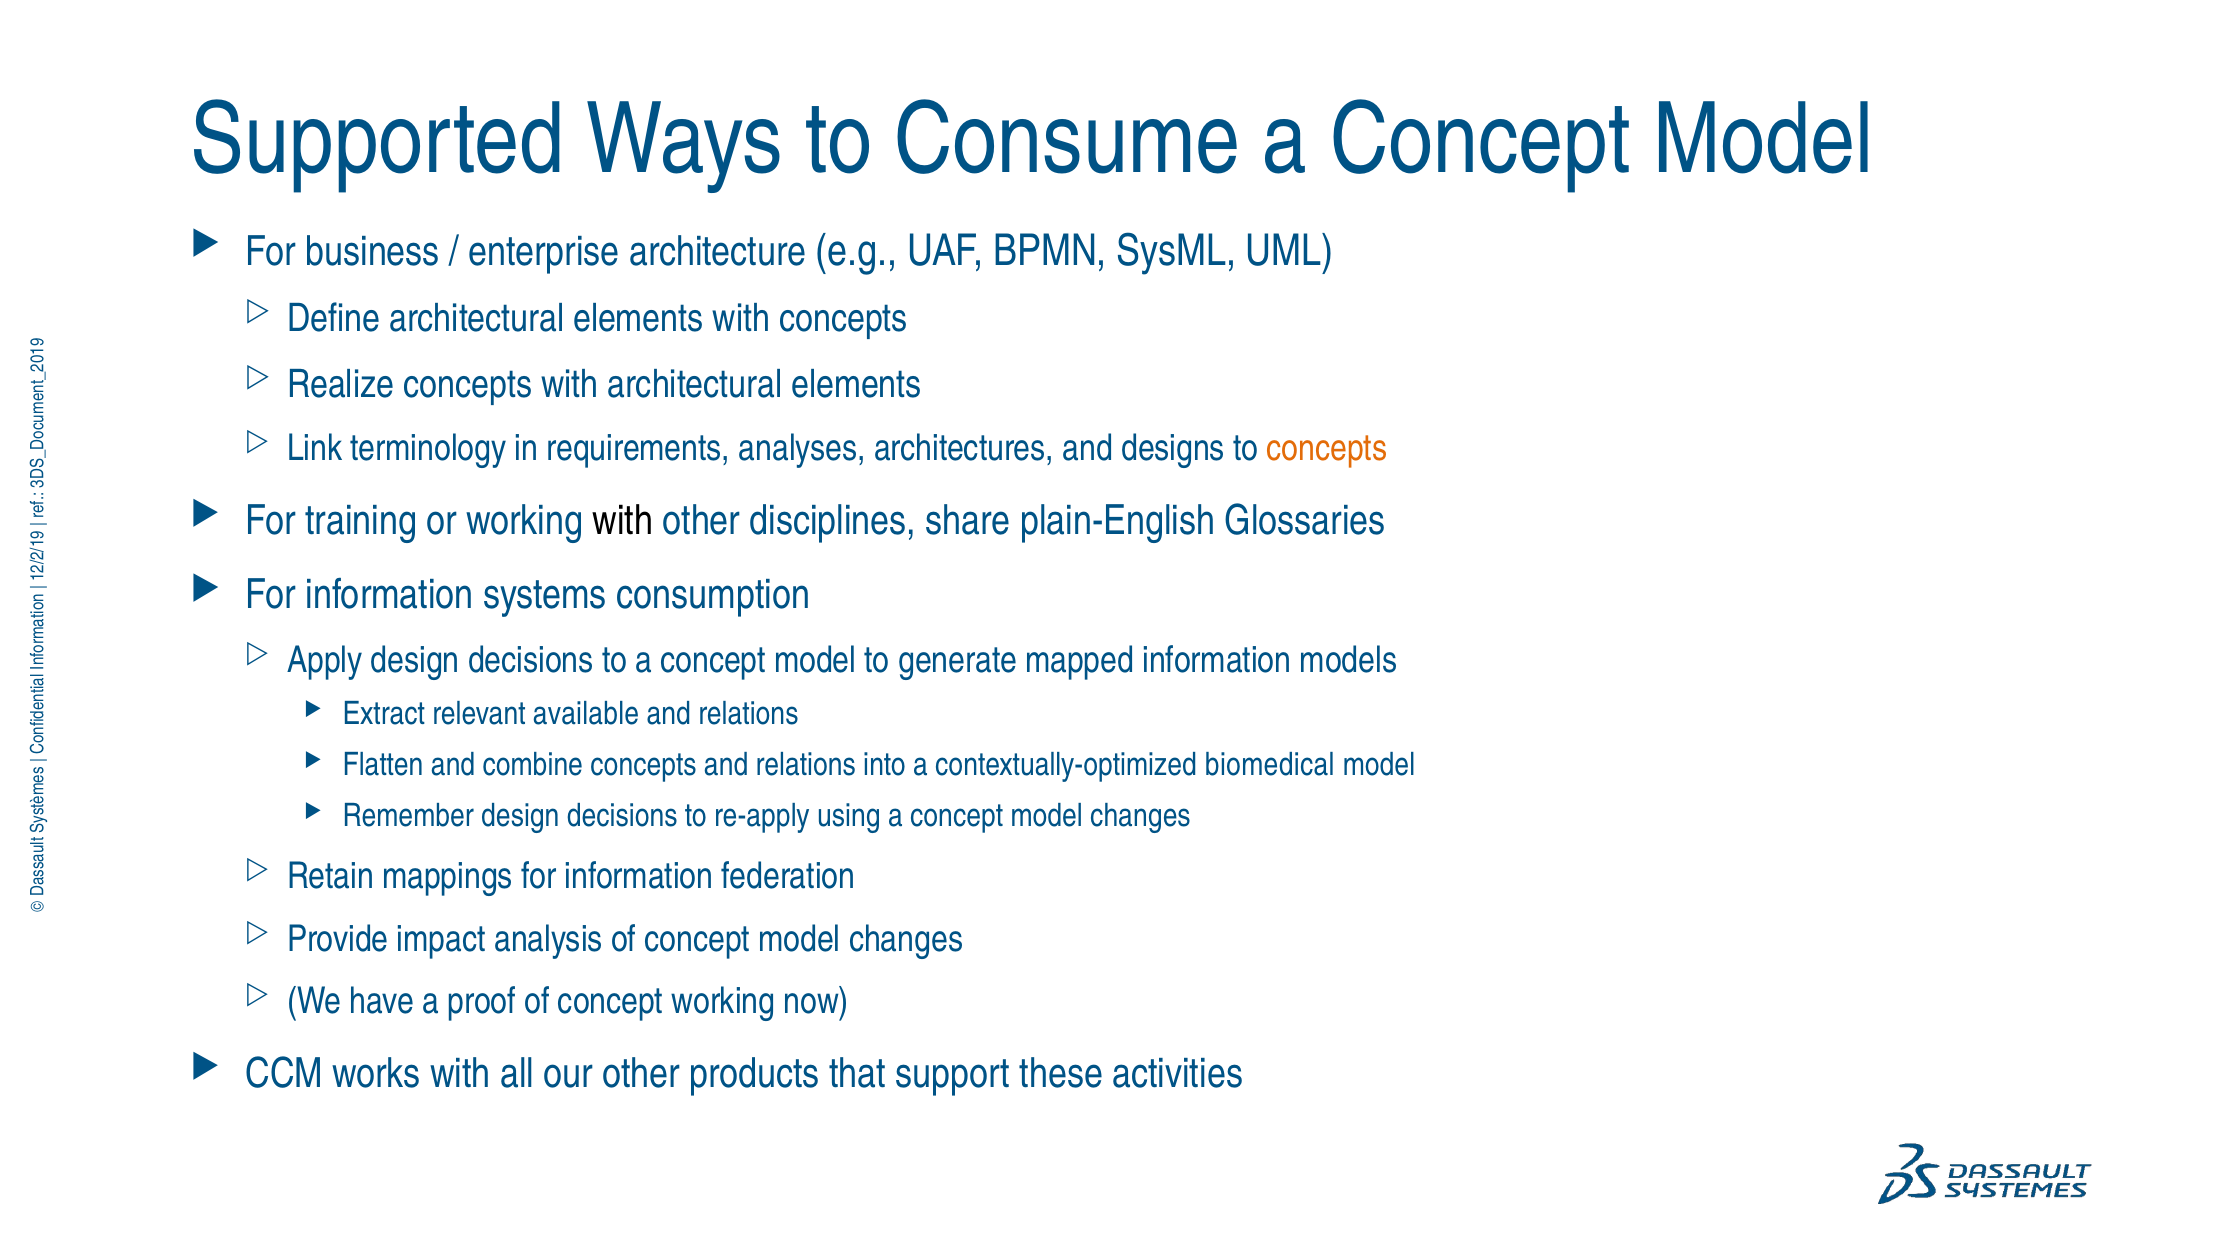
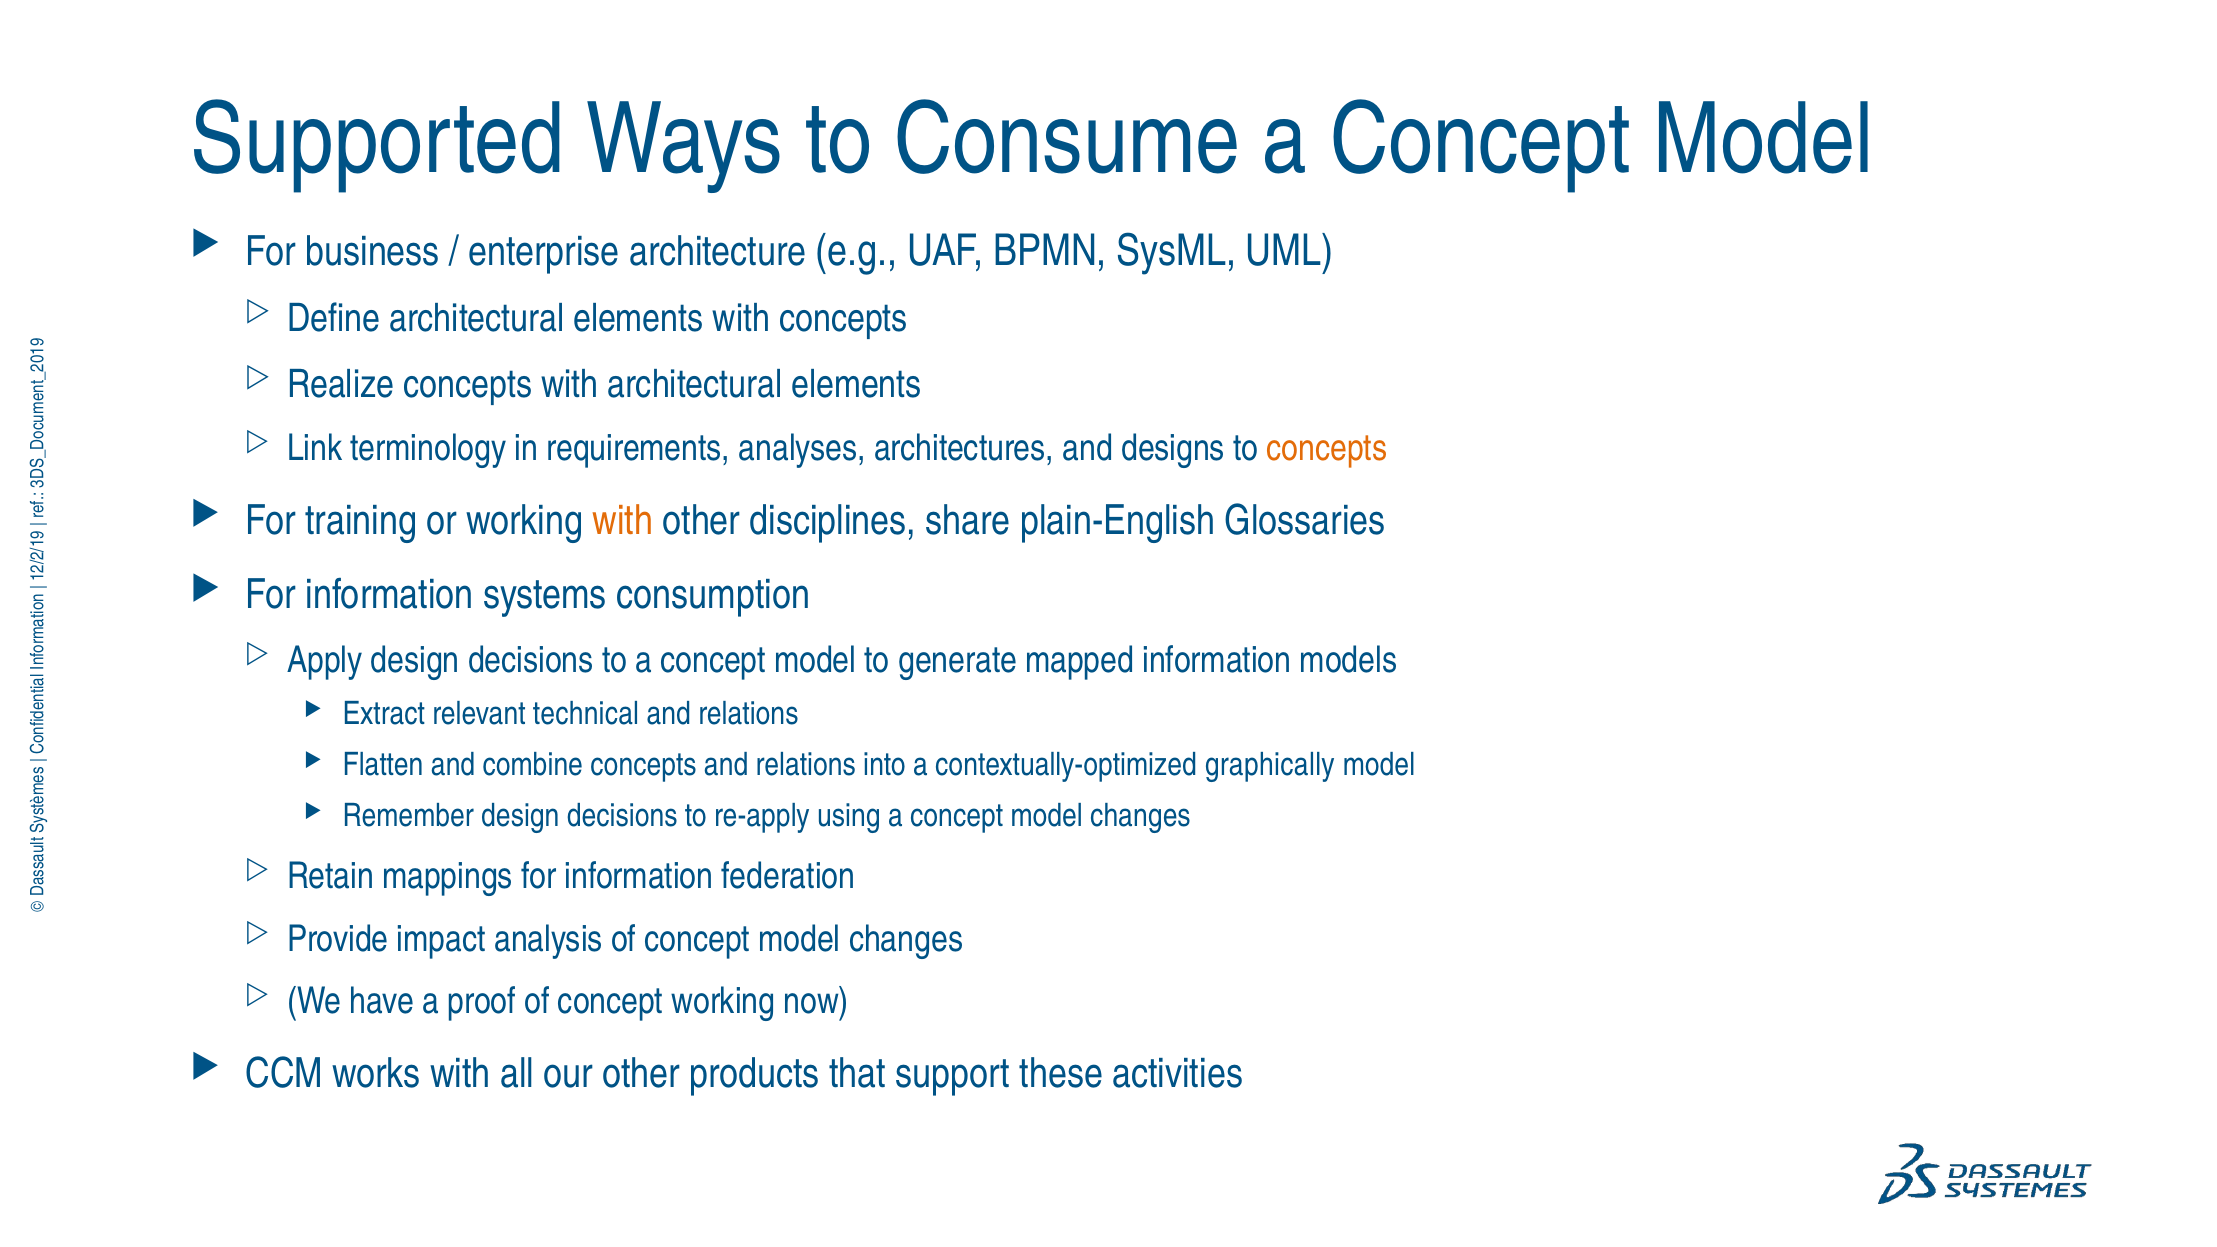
with colour: black -> orange (623, 520)
available: available -> technical (586, 714)
biomedical: biomedical -> graphically (1270, 765)
